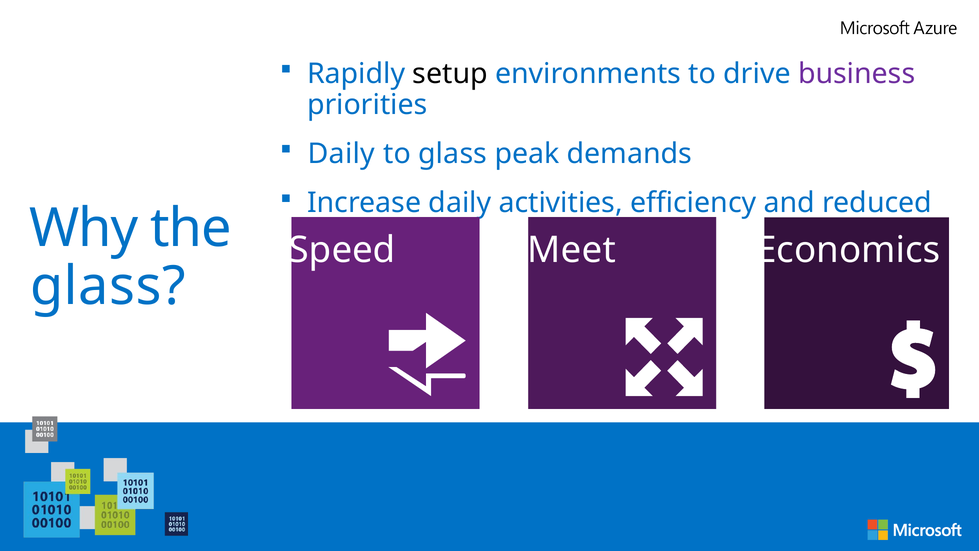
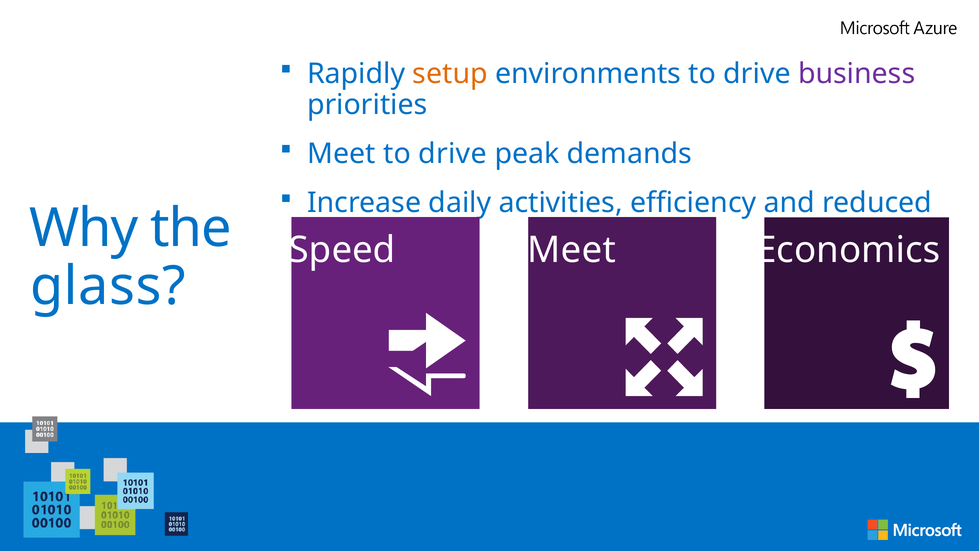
setup colour: black -> orange (450, 74)
Daily: Daily -> Meet (341, 154)
glass: glass -> drive (453, 154)
